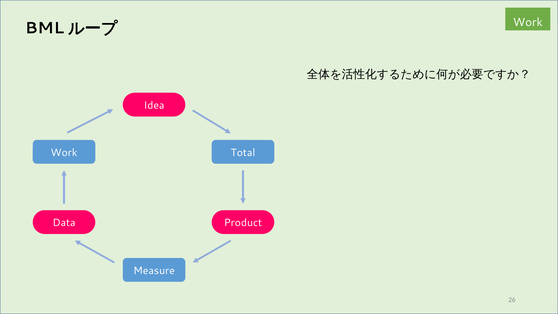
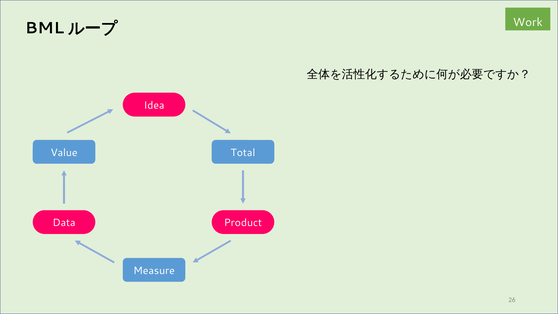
Work: Work -> Value (64, 152)
